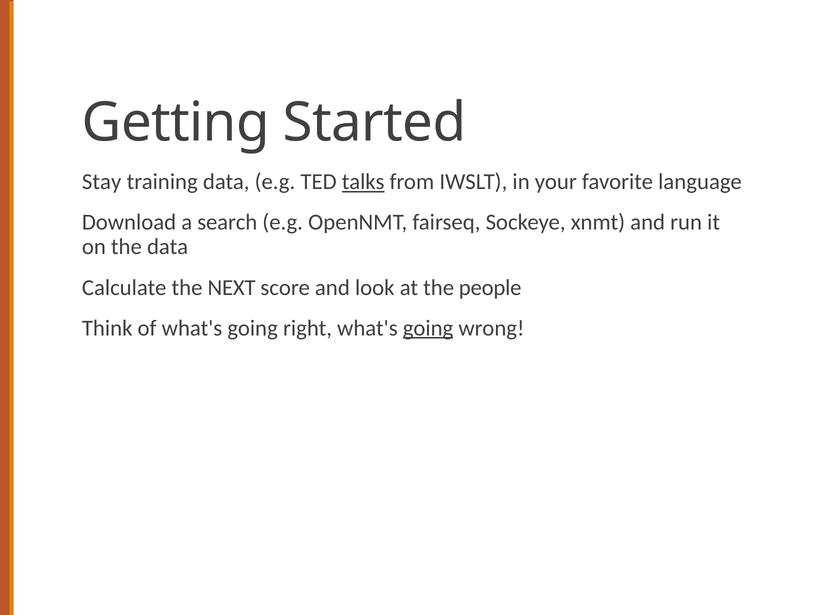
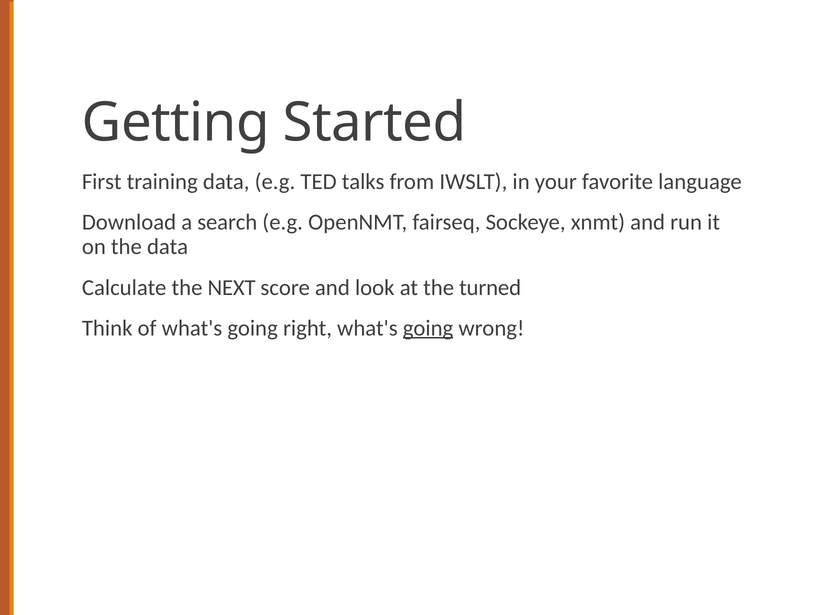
Stay: Stay -> First (102, 182)
talks underline: present -> none (363, 182)
people: people -> turned (490, 287)
